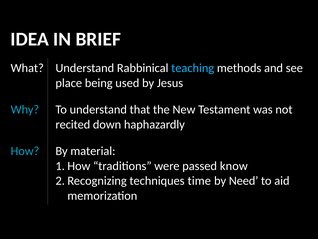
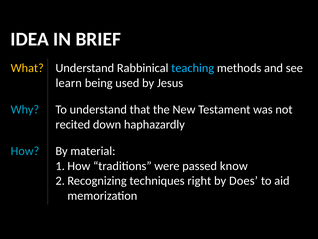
What colour: white -> yellow (27, 68)
place: place -> learn (69, 83)
time: time -> right (199, 180)
Need: Need -> Does (243, 180)
